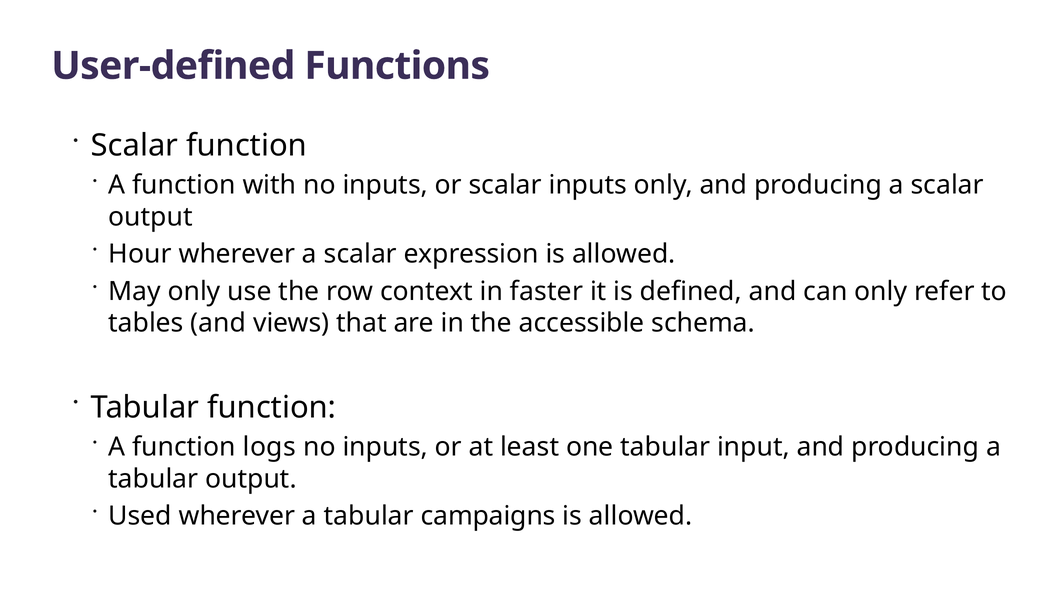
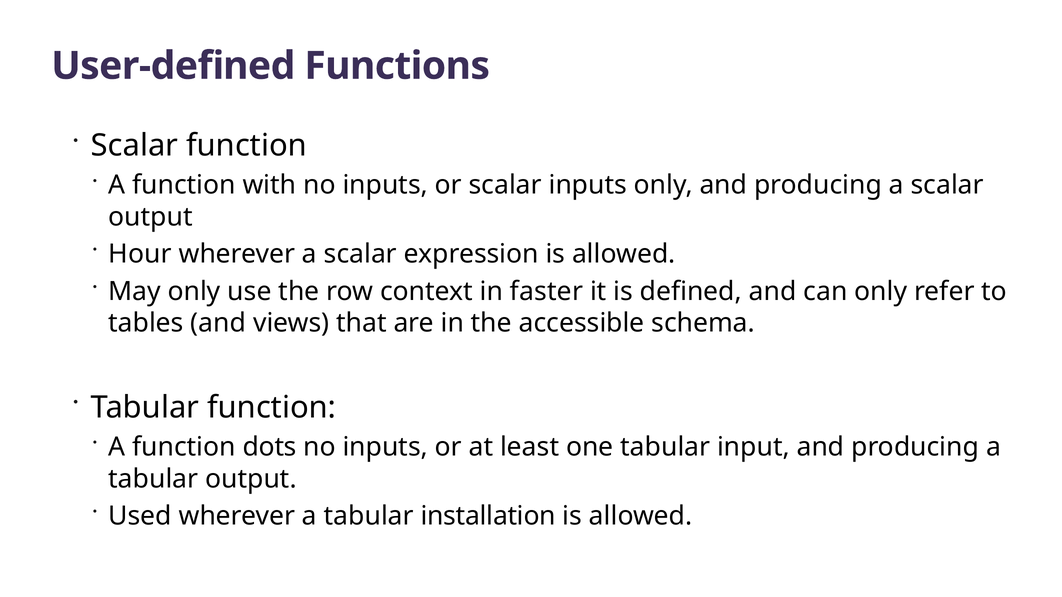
logs: logs -> dots (270, 447)
campaigns: campaigns -> installation (488, 516)
